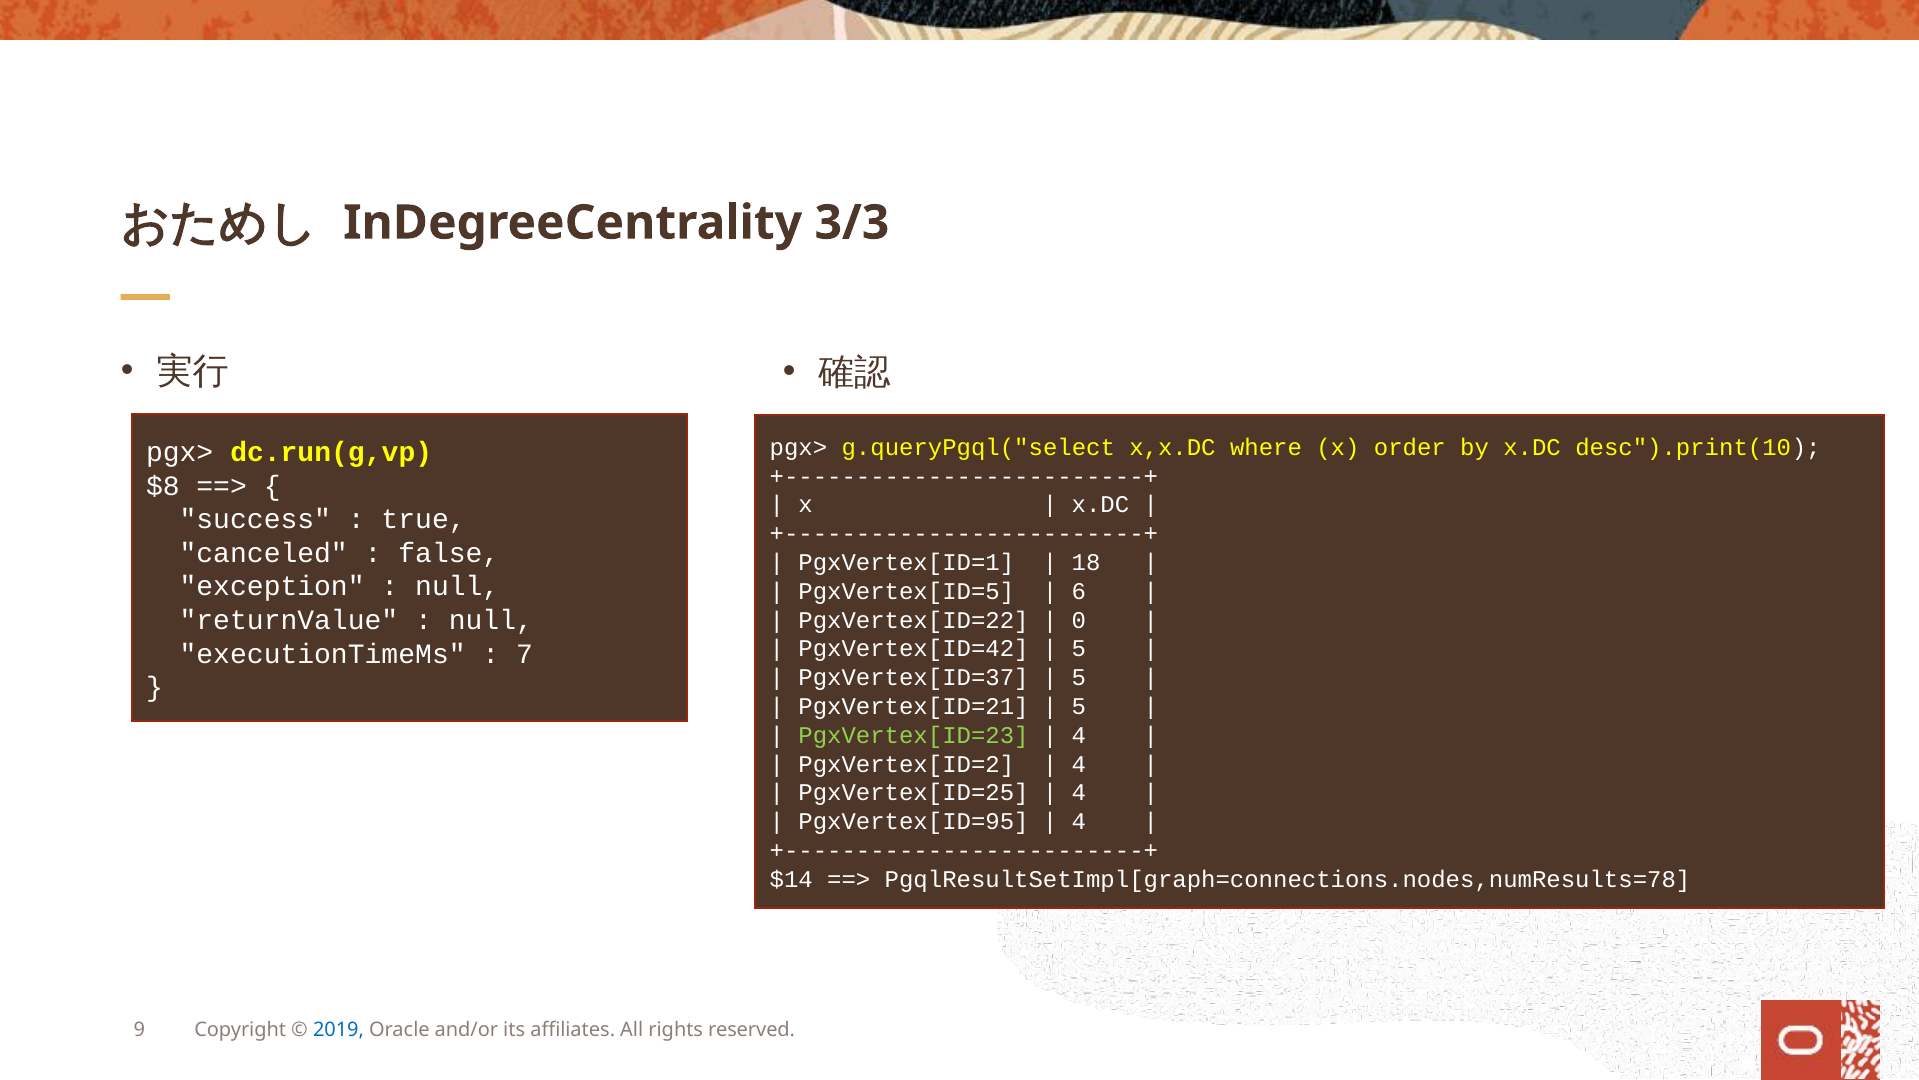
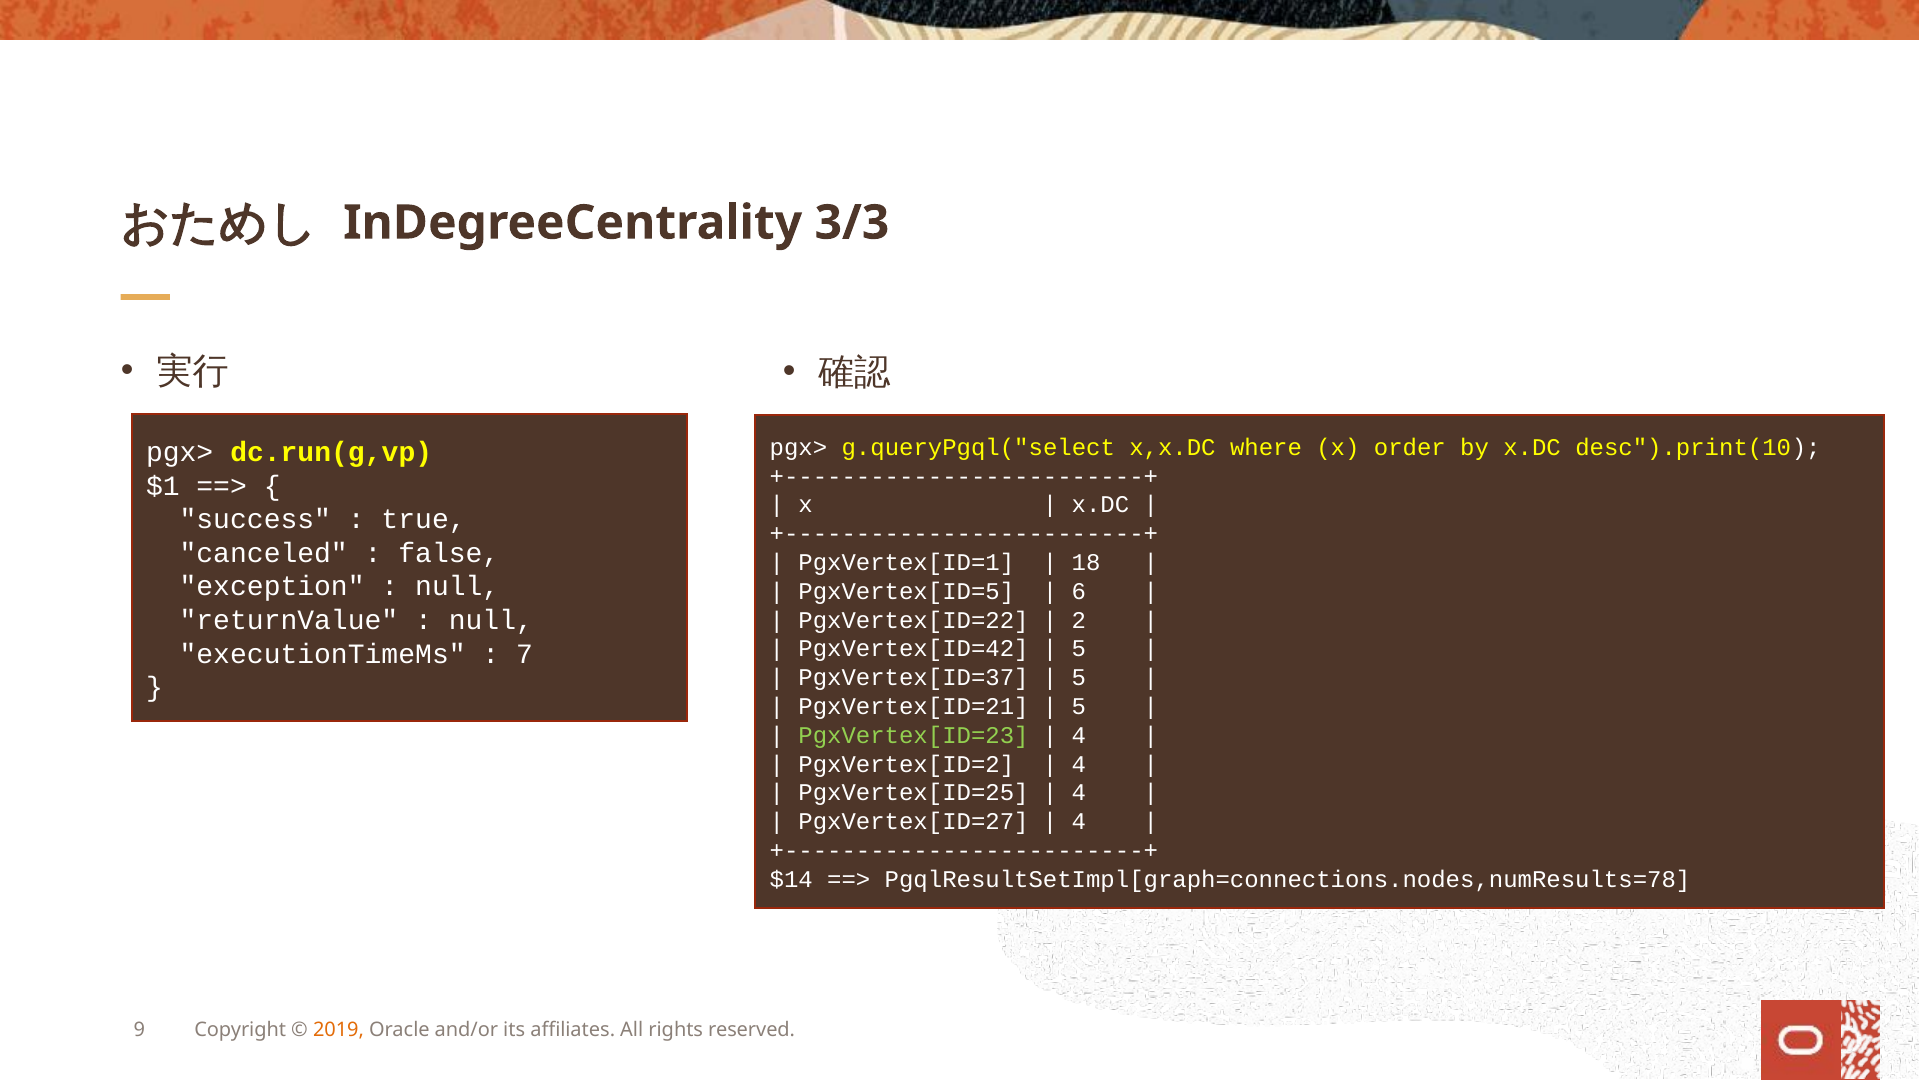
$8: $8 -> $1 (163, 486)
0: 0 -> 2 (1079, 620)
PgxVertex[ID=95: PgxVertex[ID=95 -> PgxVertex[ID=27 (913, 822)
2019 colour: blue -> orange (338, 1029)
